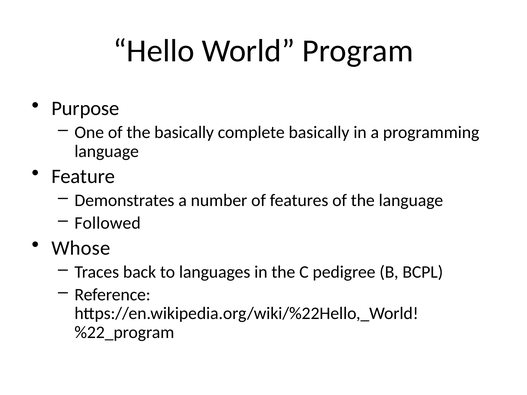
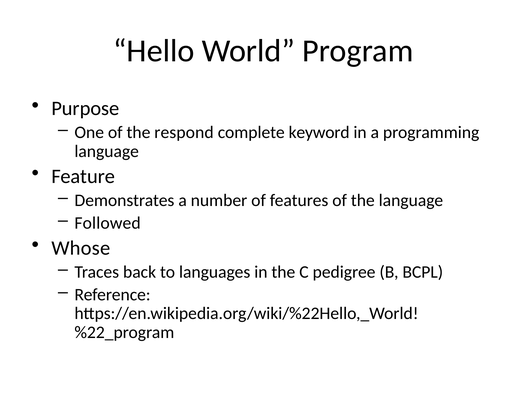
the basically: basically -> respond (184, 132)
complete basically: basically -> keyword (319, 132)
